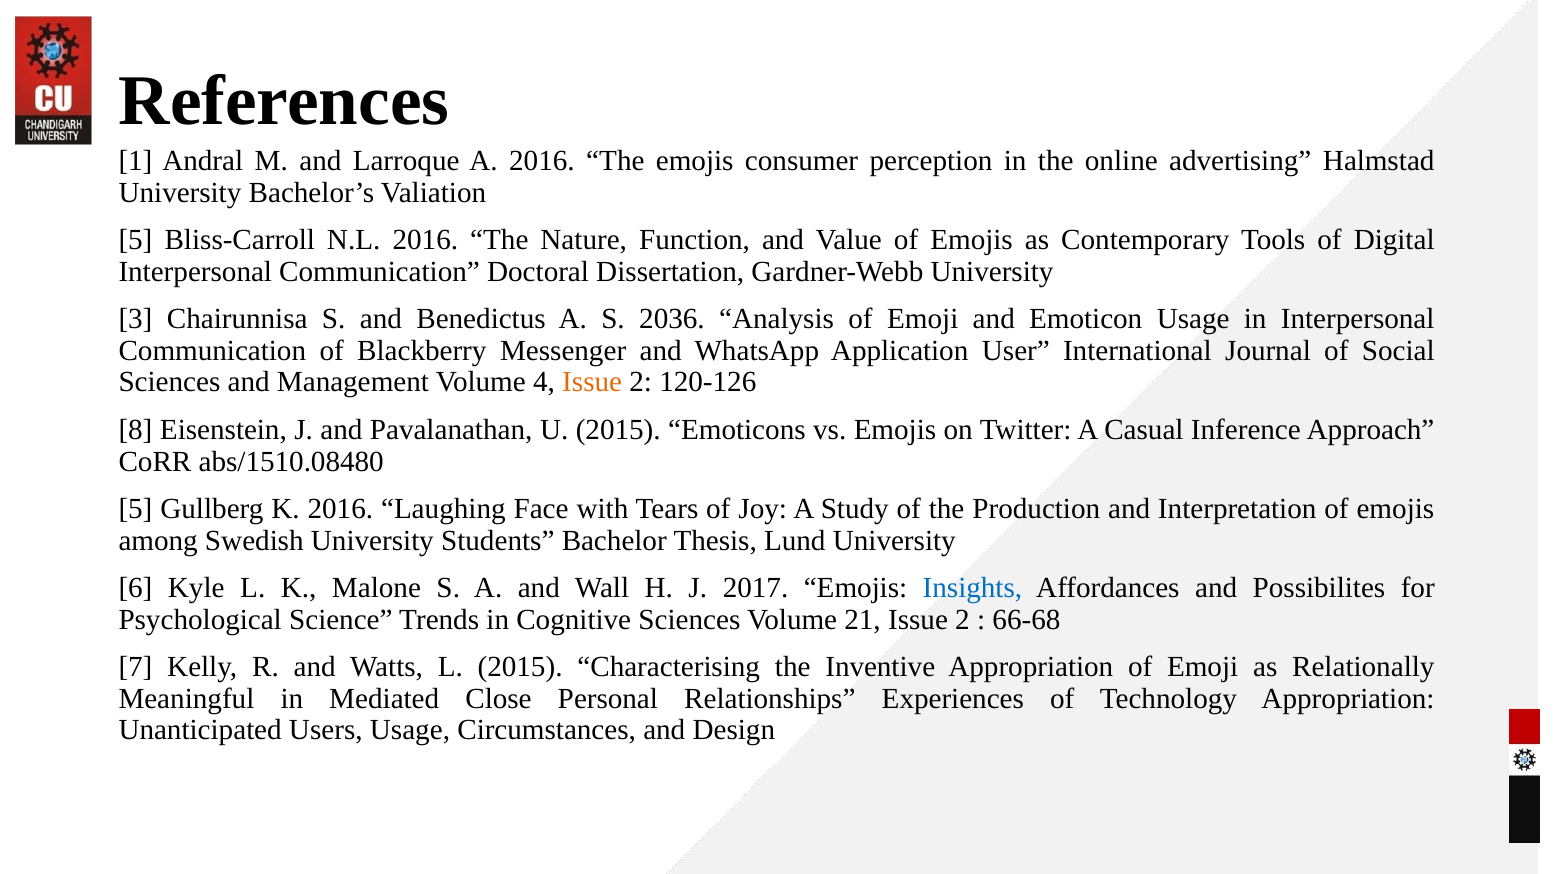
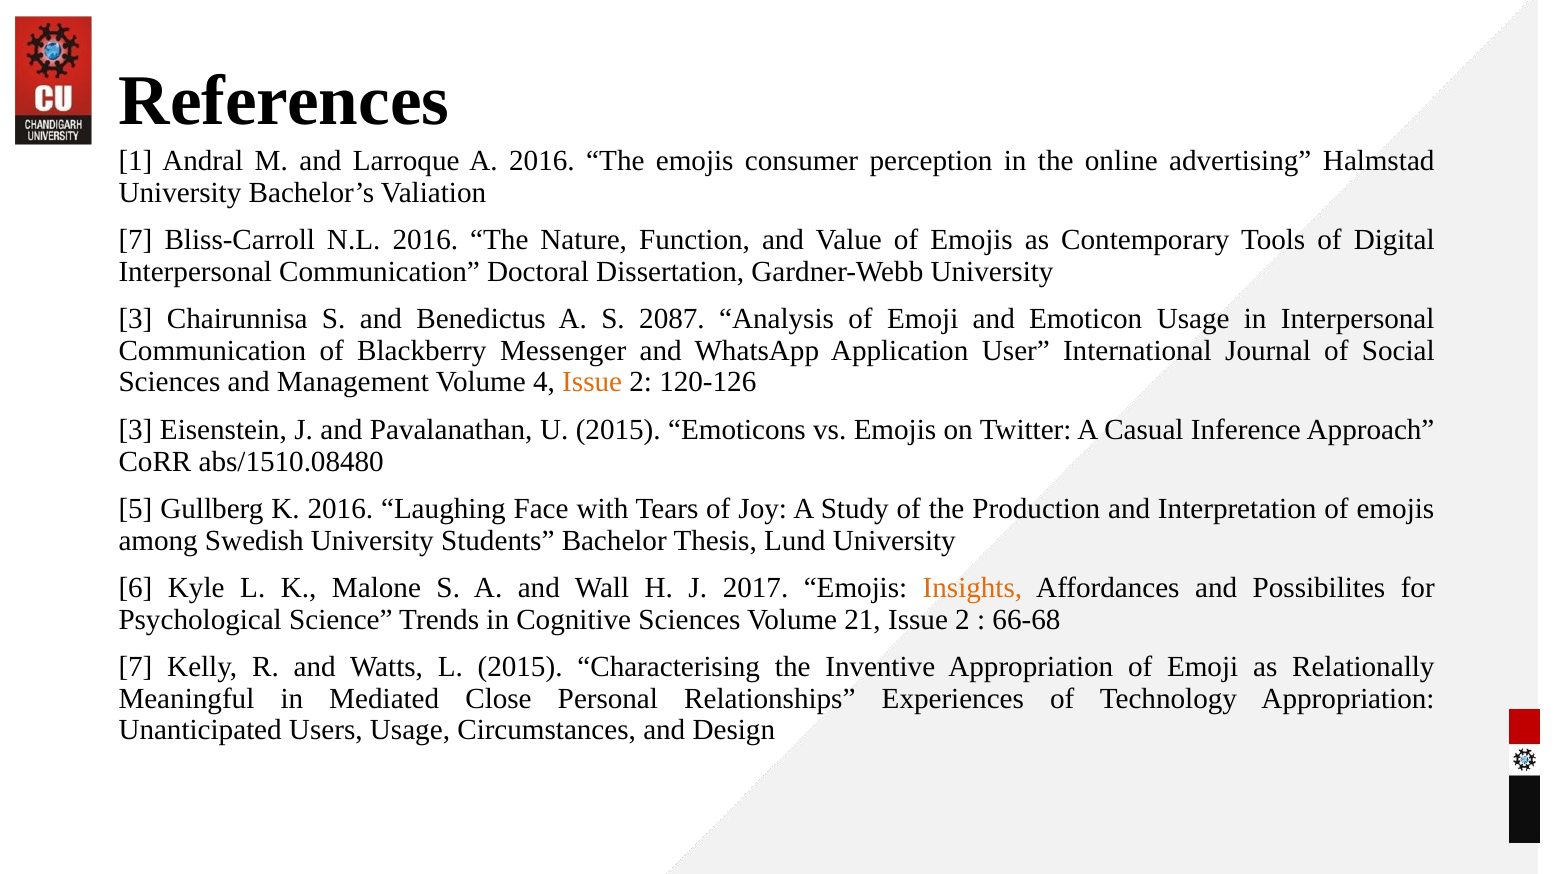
5: 5 -> 7 (135, 240)
2036: 2036 -> 2087 (672, 320)
8: 8 -> 3 (135, 430)
Insights colour: blue -> orange (972, 589)
